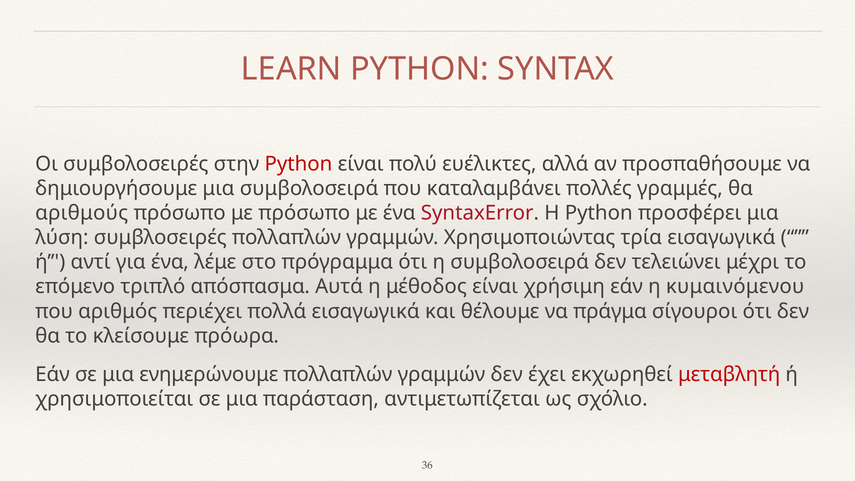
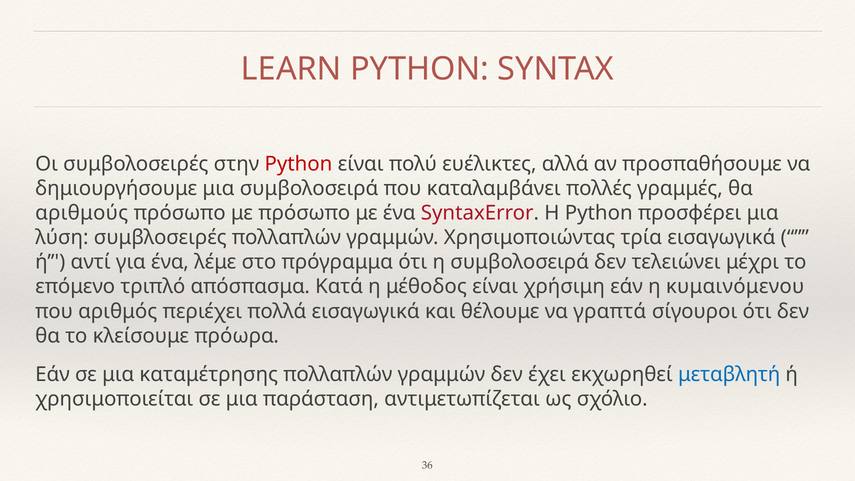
Αυτά: Αυτά -> Κατά (339, 287)
πράγμα: πράγμα -> γραπτά (610, 311)
ενημερώνουμε: ενημερώνουμε -> καταμέτρησης (209, 374)
μεταβλητή colour: red -> blue (729, 374)
